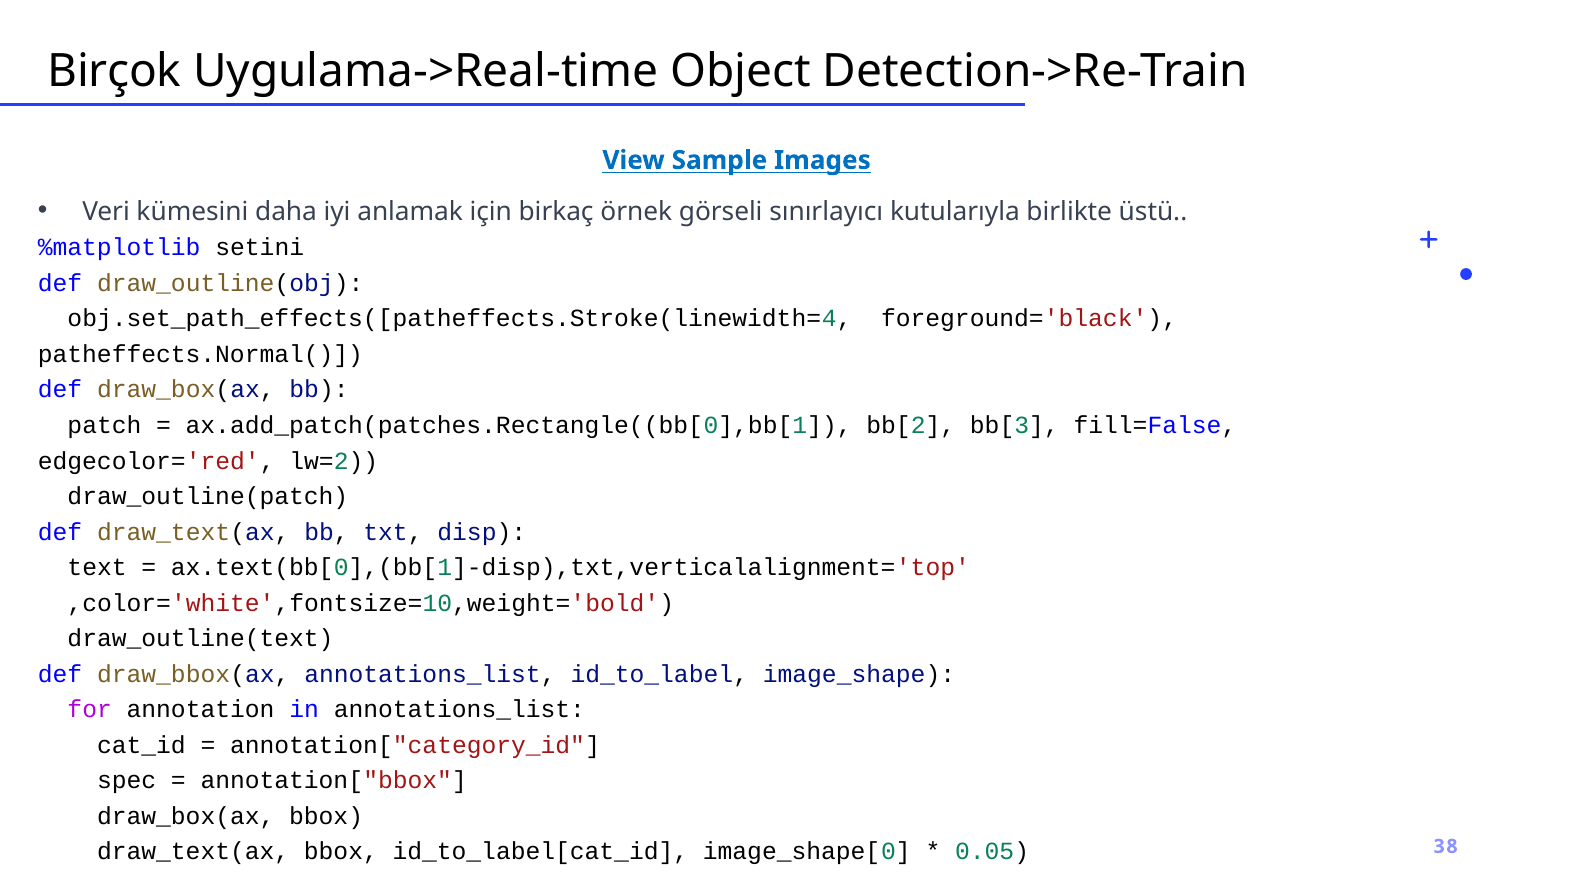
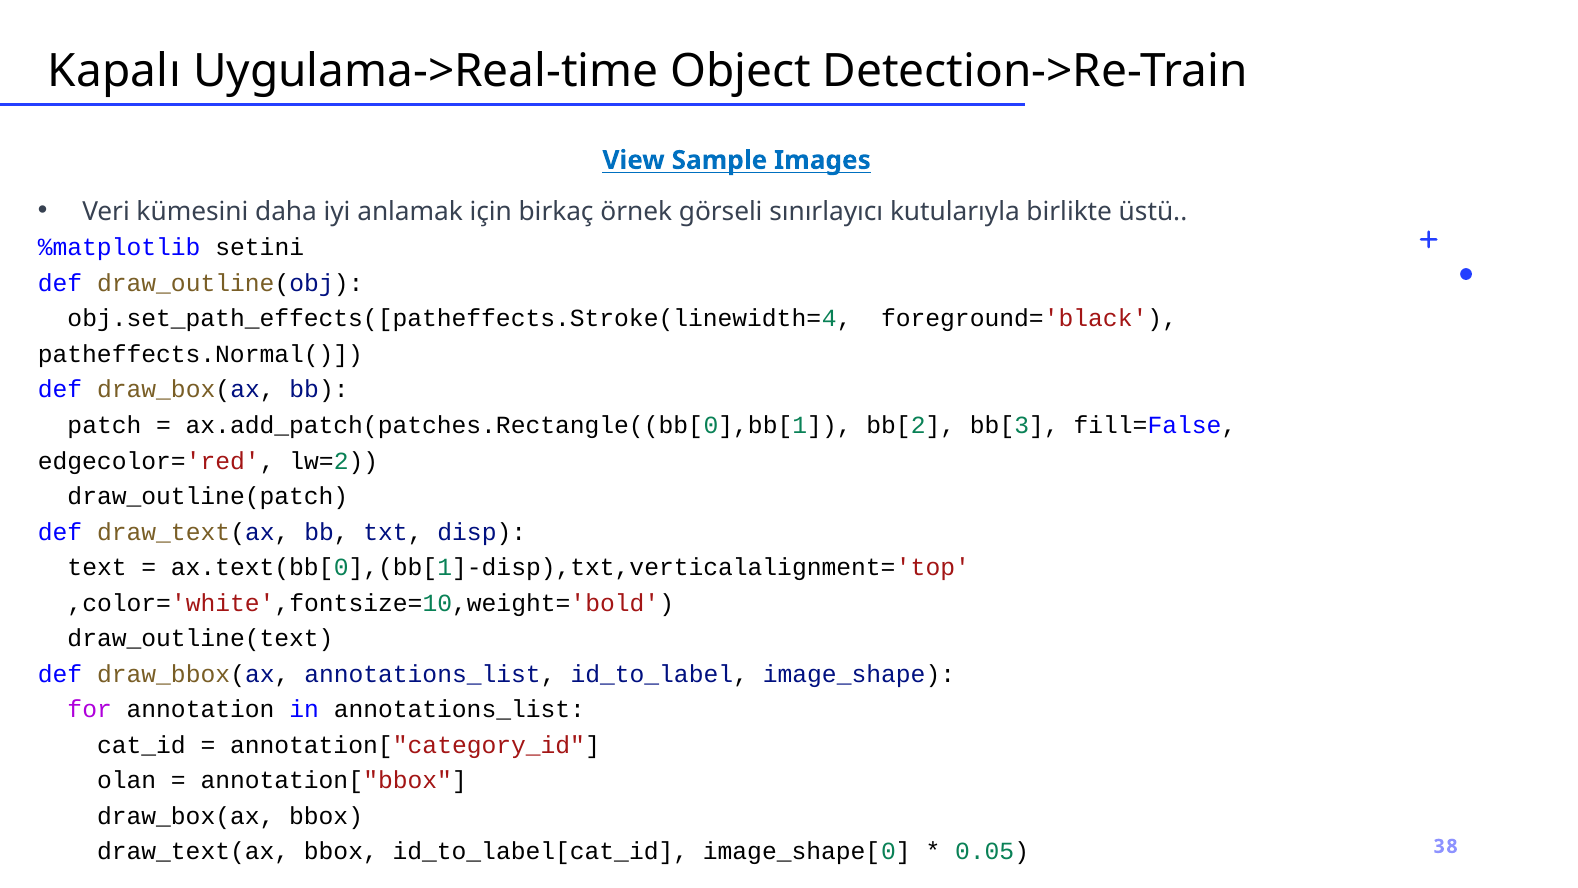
Birçok: Birçok -> Kapalı (114, 71)
spec: spec -> olan (127, 780)
